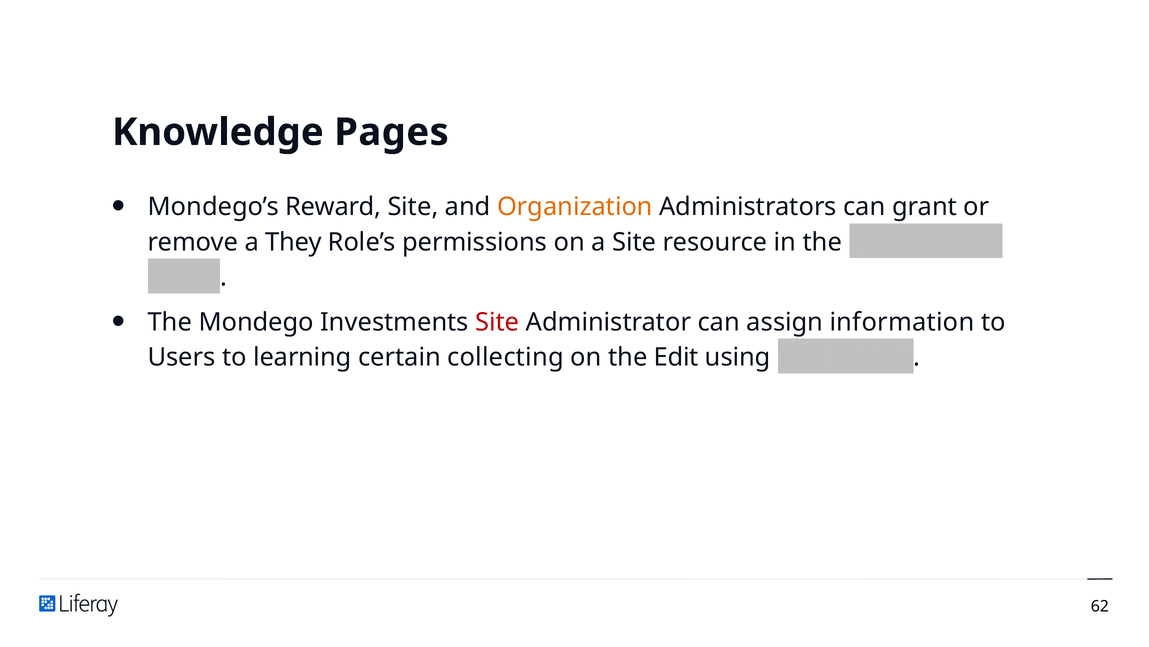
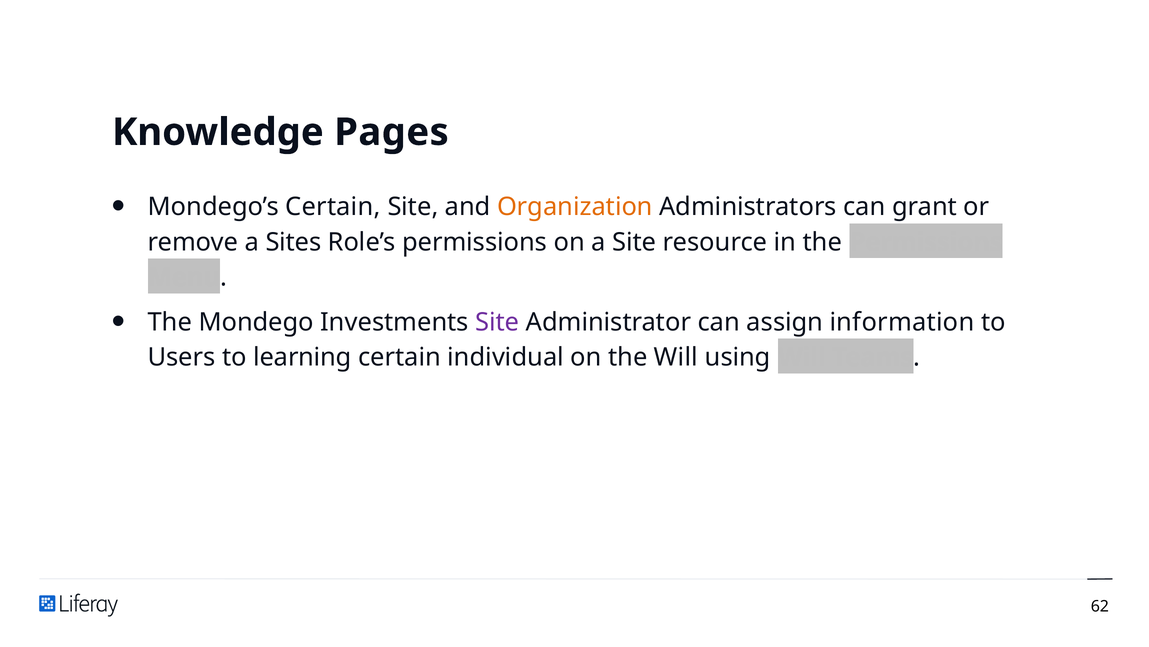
Mondego’s Reward: Reward -> Certain (333, 207)
They: They -> Sites (293, 242)
Site colour: red -> purple (497, 322)
collecting: collecting -> individual (506, 357)
the Edit: Edit -> Will (676, 357)
